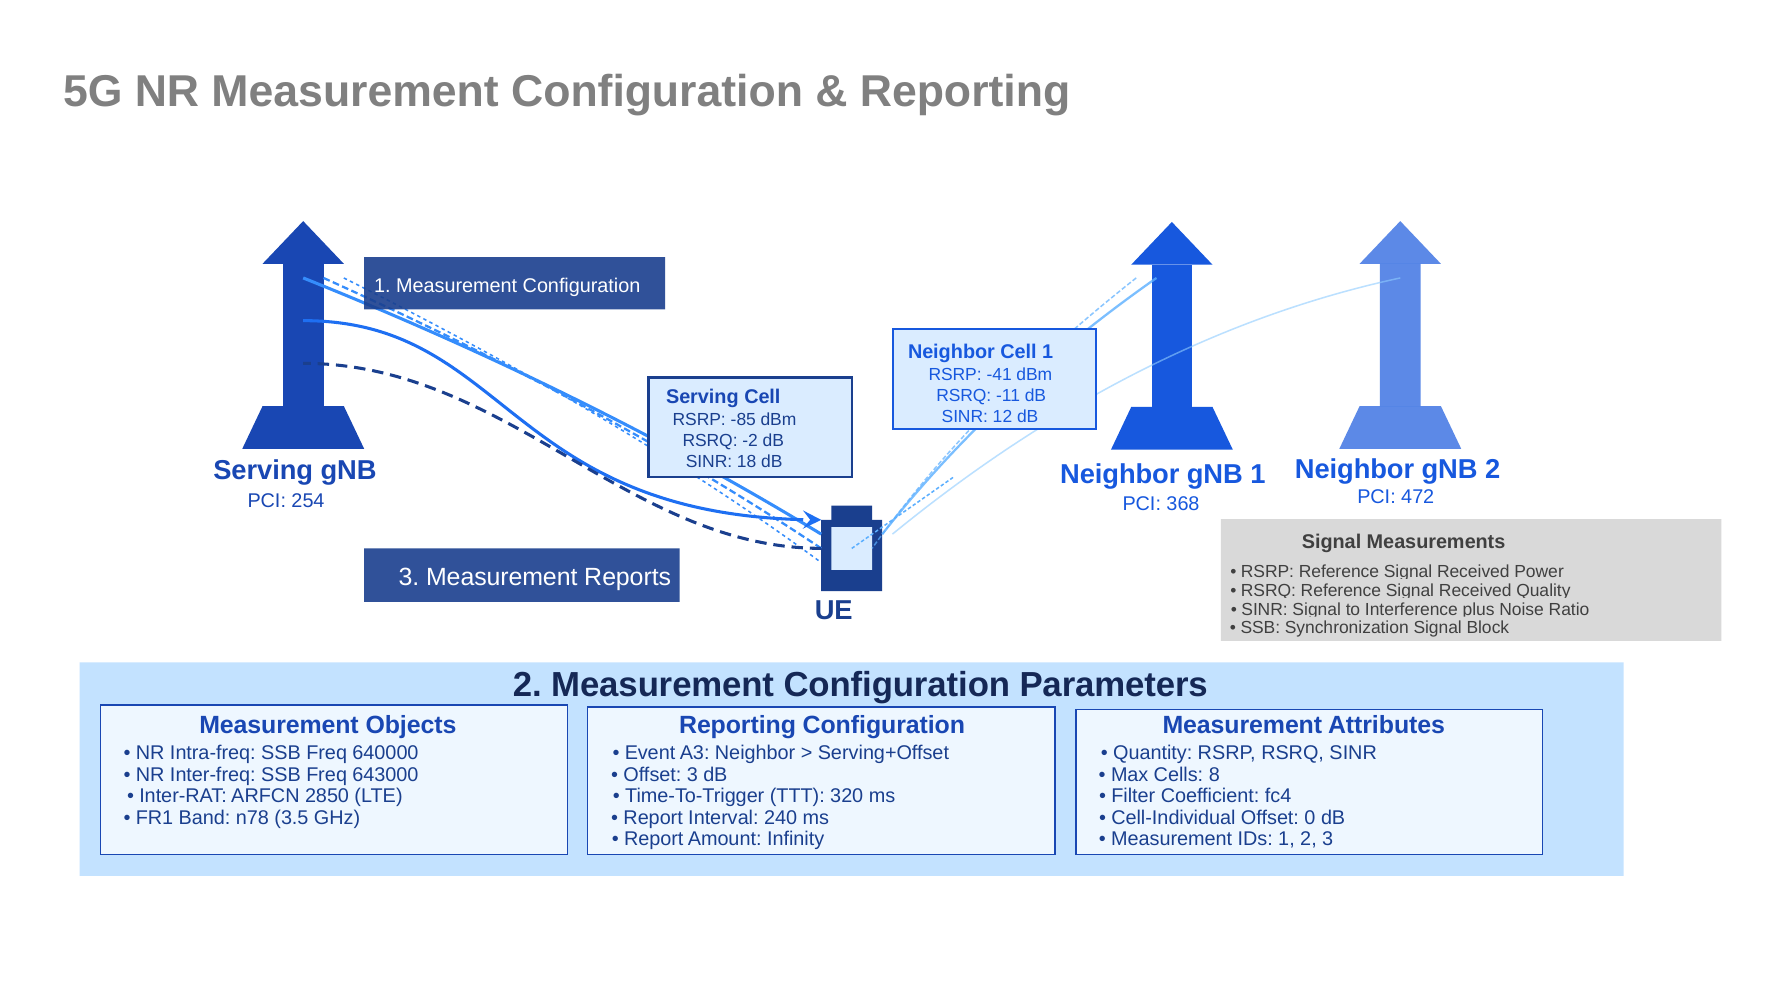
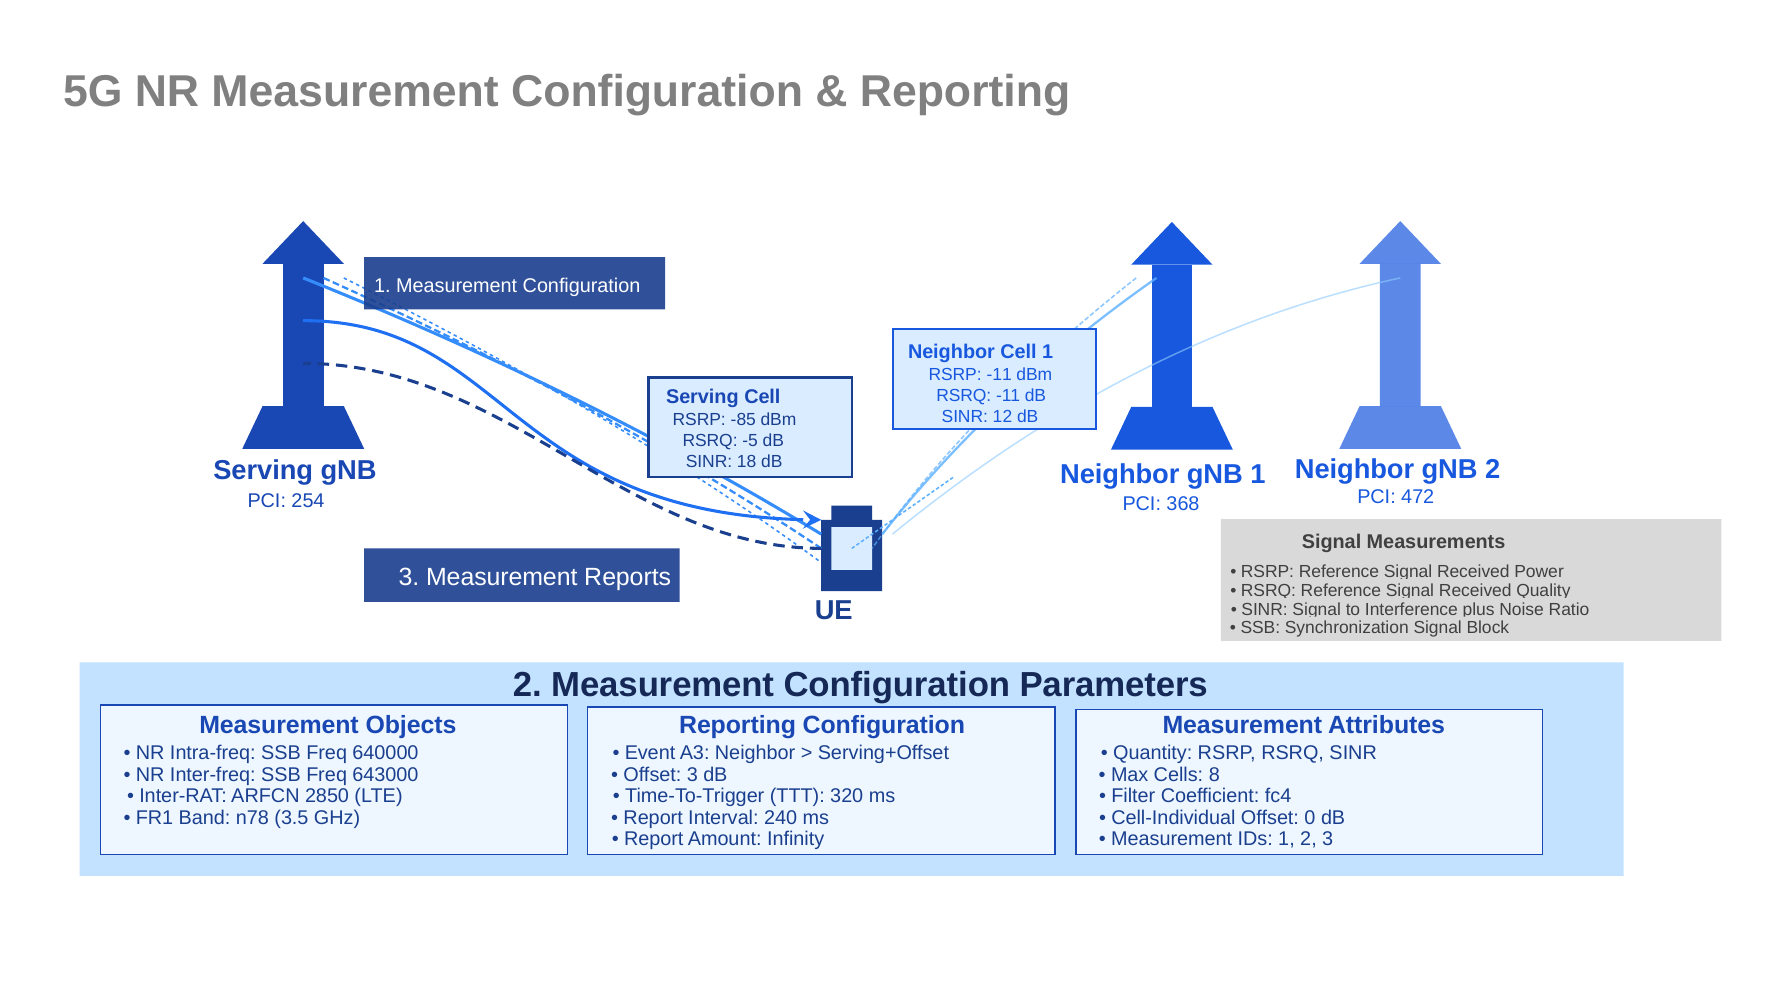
RSRP -41: -41 -> -11 (999, 374)
-2: -2 -> -5 (750, 441)
